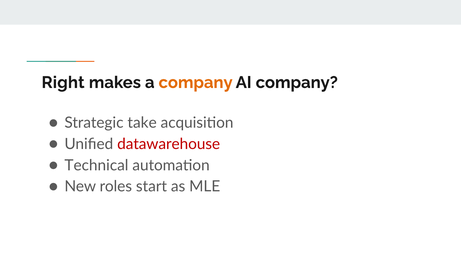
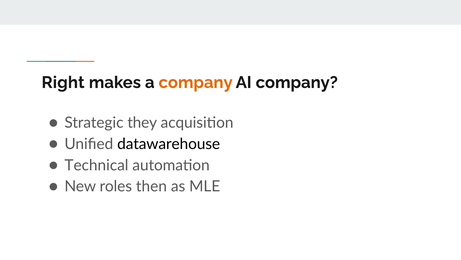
take: take -> they (142, 122)
datawarehouse colour: red -> black (169, 144)
start: start -> then (151, 186)
